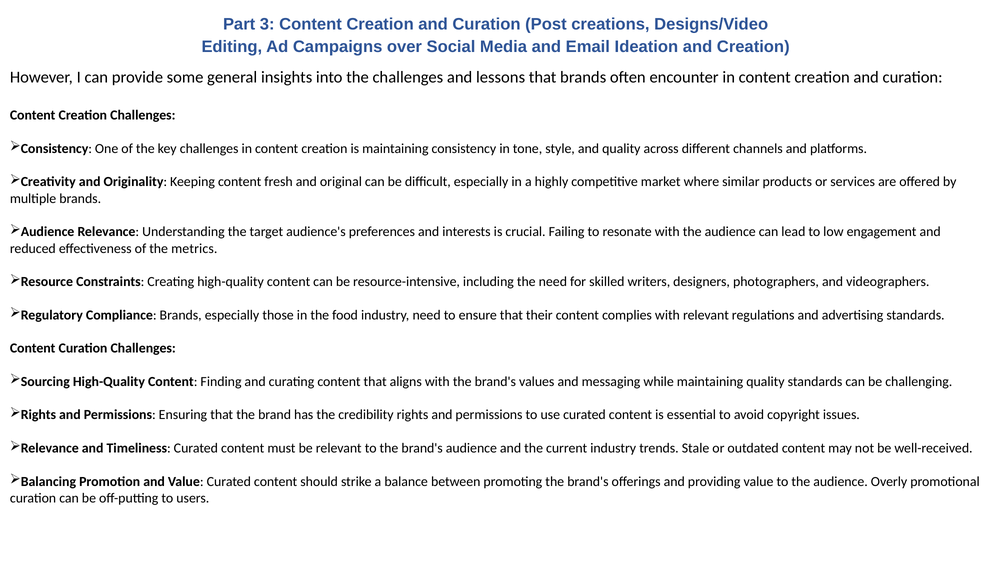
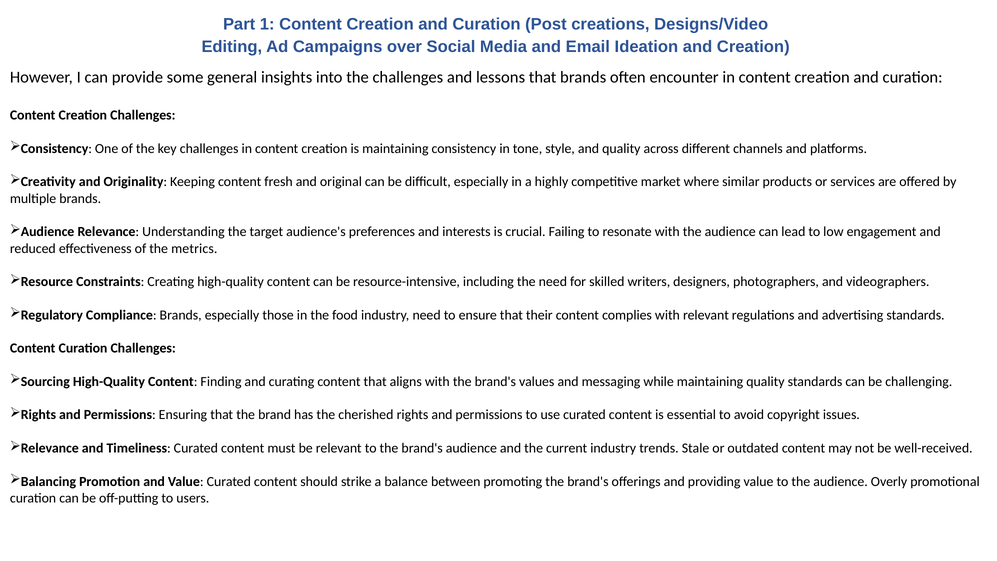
3: 3 -> 1 (267, 24)
credibility: credibility -> cherished (366, 415)
